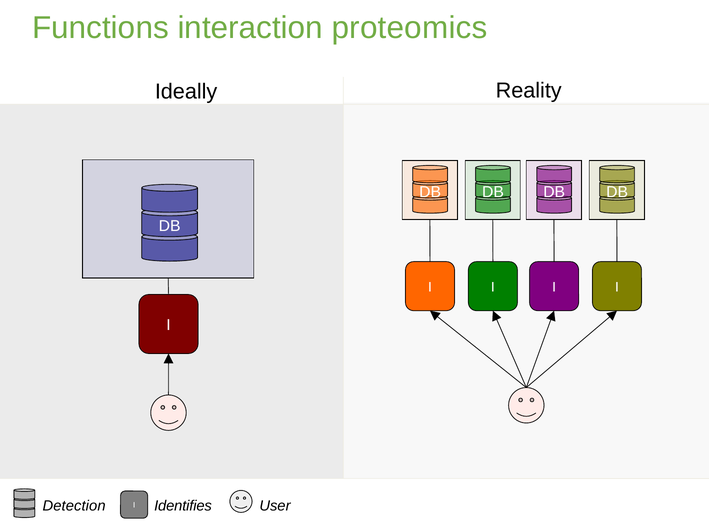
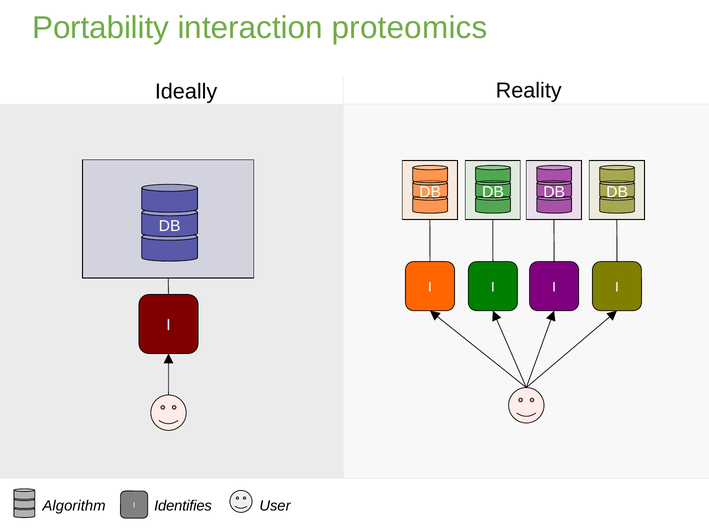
Functions: Functions -> Portability (101, 28)
Detection: Detection -> Algorithm (74, 506)
